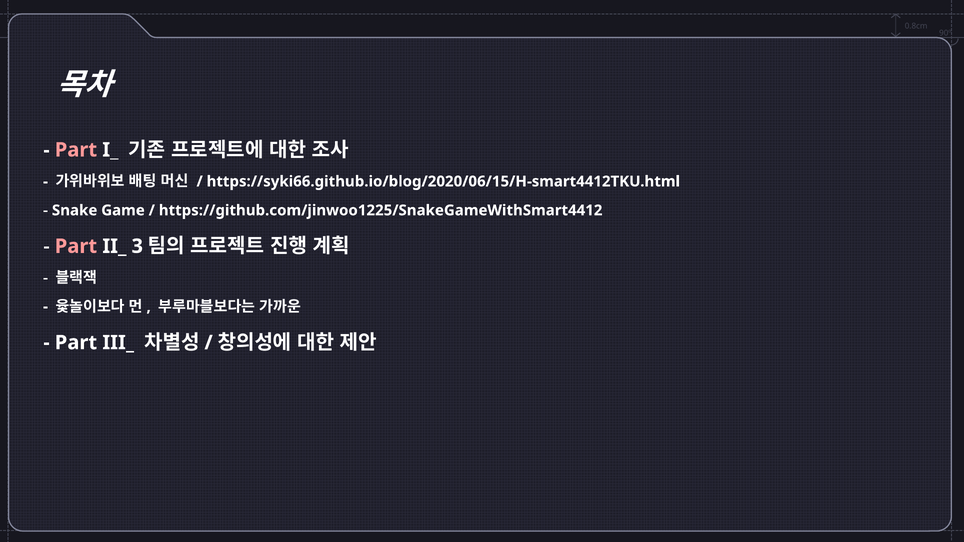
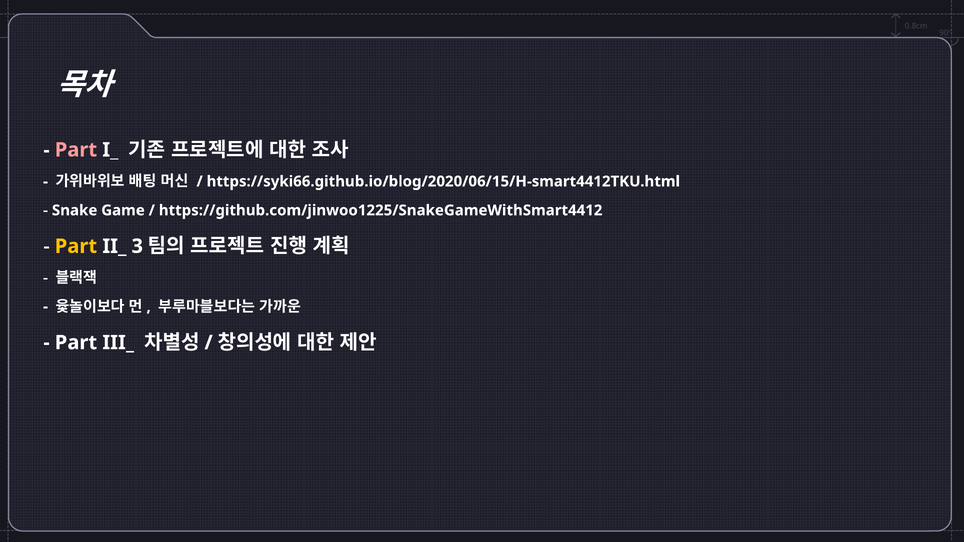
Part colour: pink -> yellow (76, 246)
